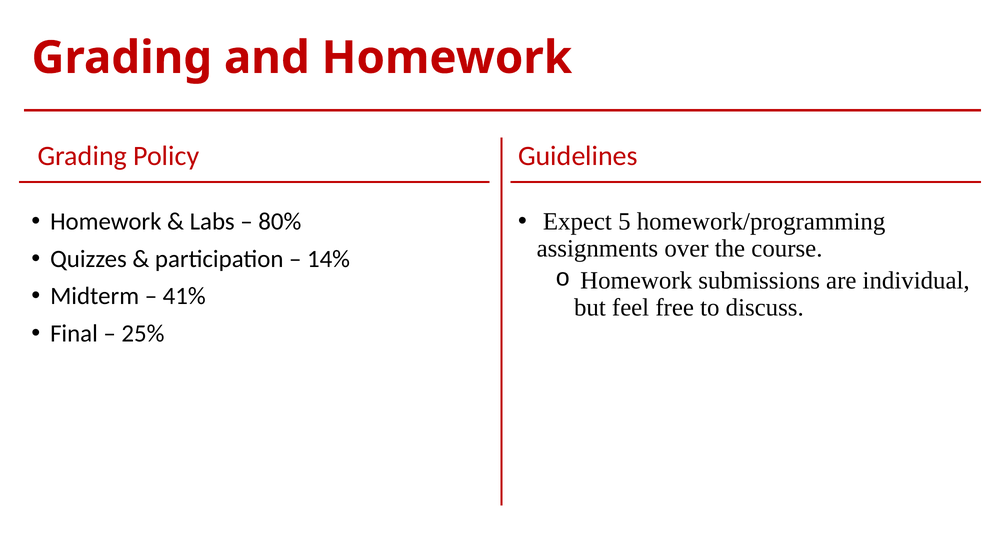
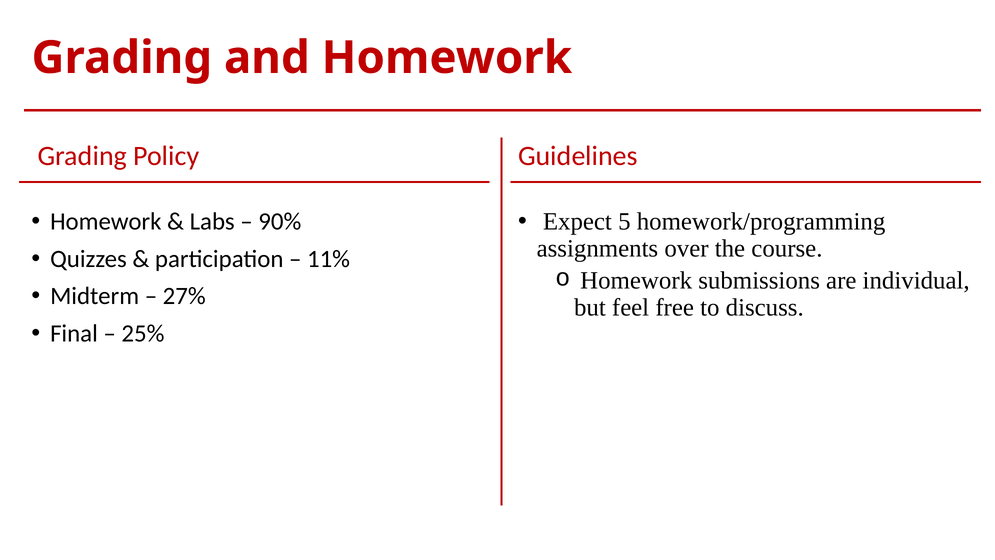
80%: 80% -> 90% (280, 221)
14%: 14% -> 11% (329, 259)
41%: 41% -> 27% (184, 296)
